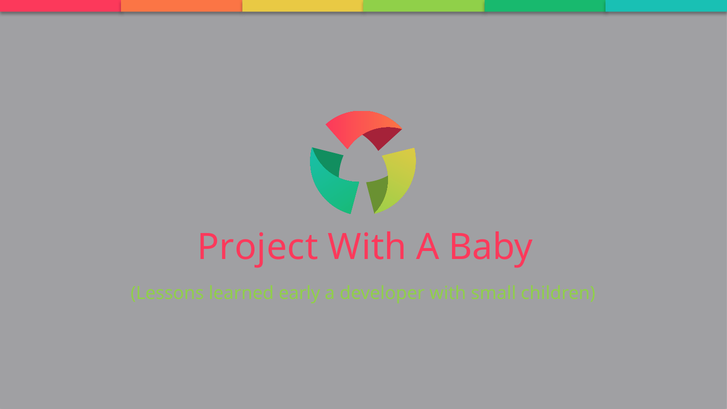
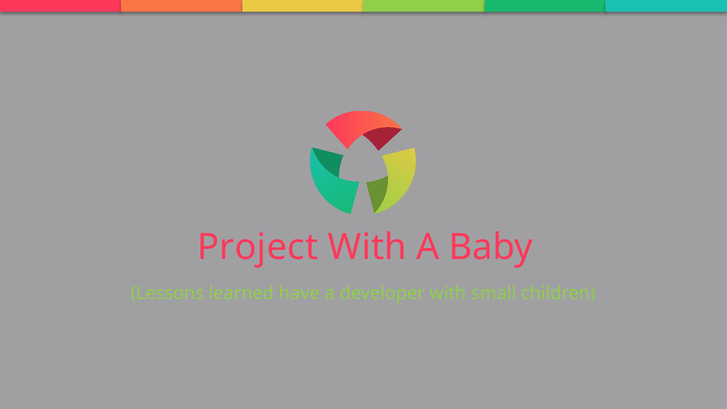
early: early -> have (299, 293)
